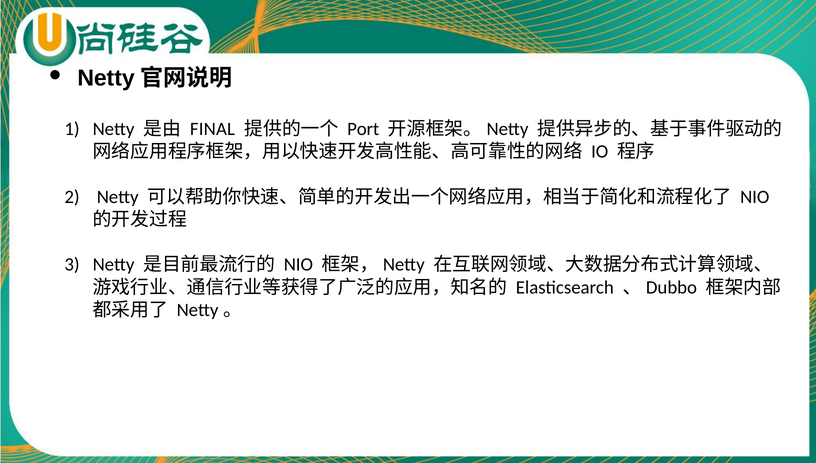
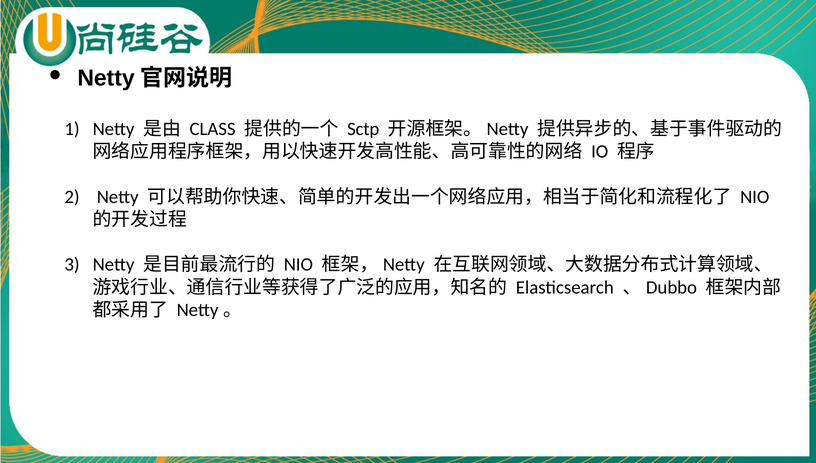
FINAL: FINAL -> CLASS (213, 129)
Port: Port -> Sctp (363, 129)
